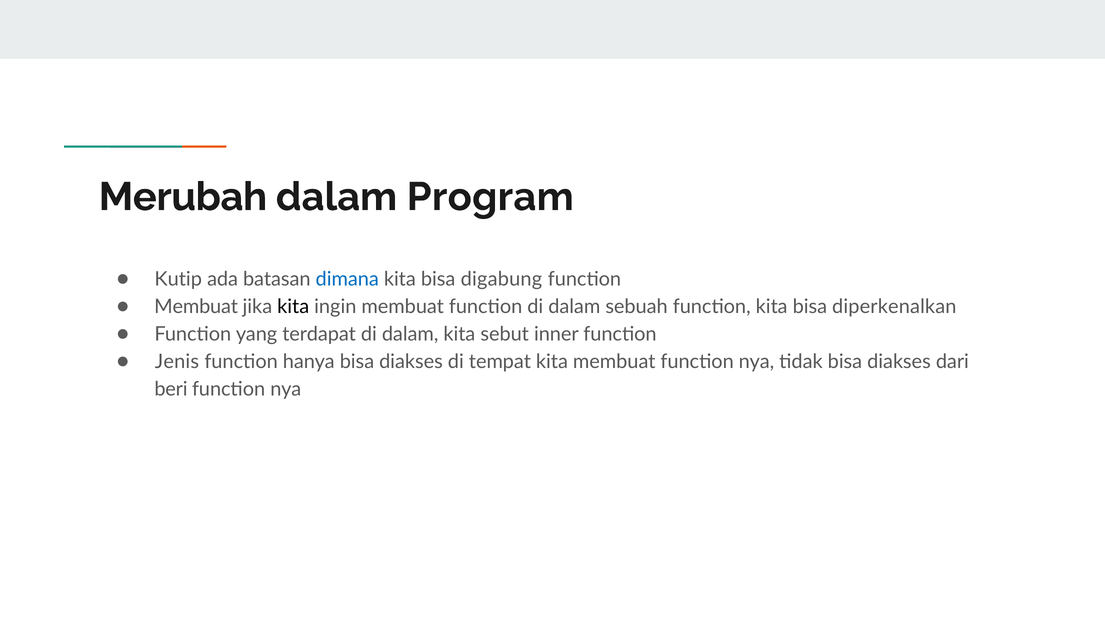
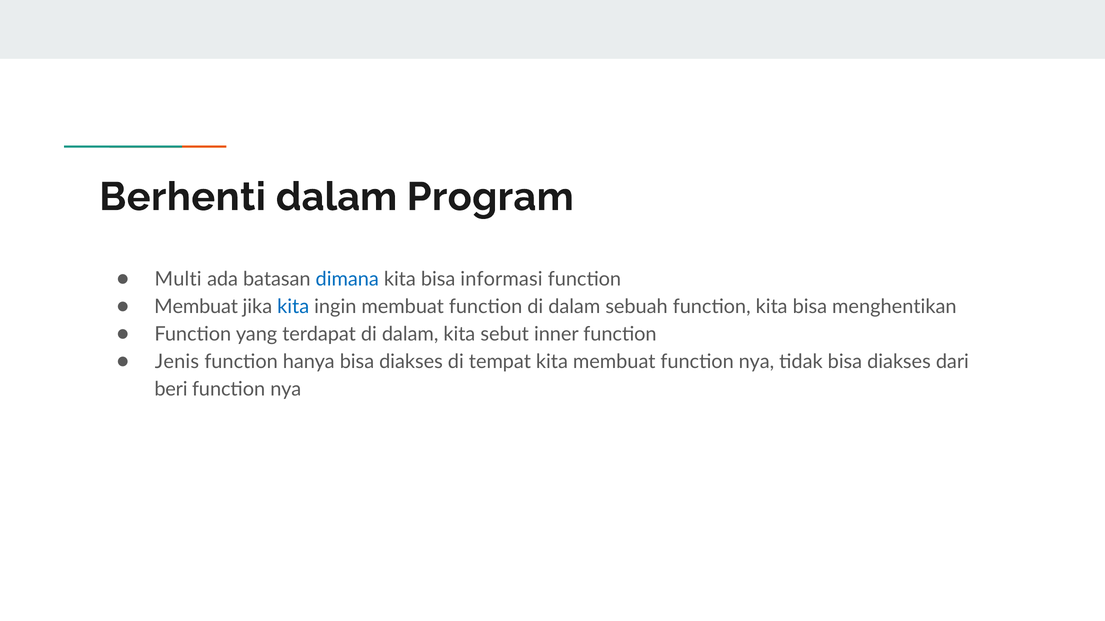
Merubah: Merubah -> Berhenti (183, 197)
Kutip: Kutip -> Multi (178, 279)
digabung: digabung -> informasi (501, 279)
kita colour: black -> blue (293, 307)
diperkenalkan: diperkenalkan -> menghentikan (894, 307)
